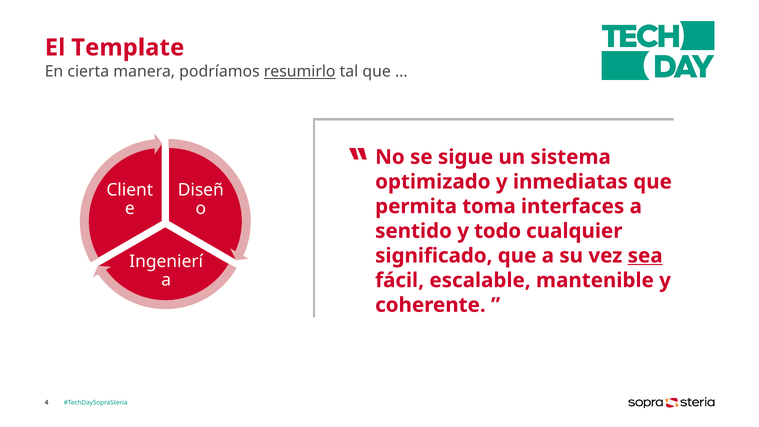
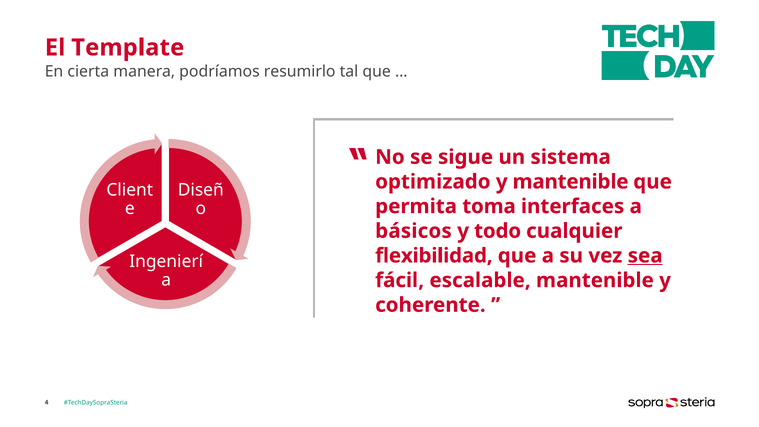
resumirlo underline: present -> none (300, 72)
y inmediatas: inmediatas -> mantenible (571, 182)
sentido: sentido -> básicos (413, 231)
significado: significado -> flexibilidad (434, 256)
